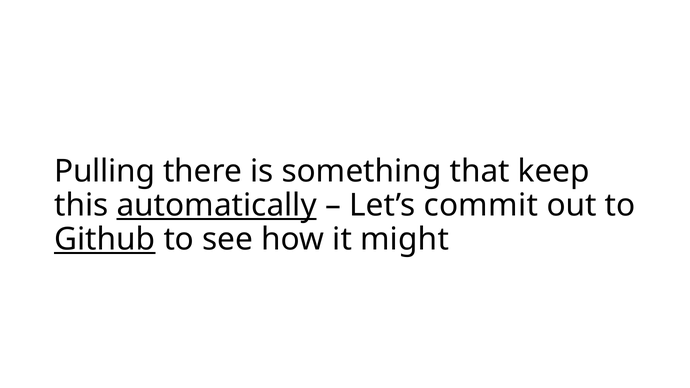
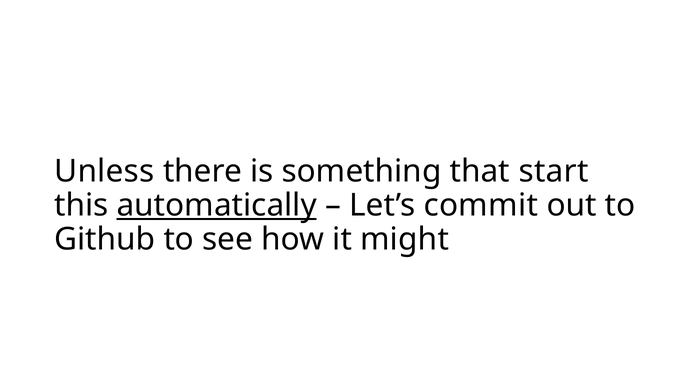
Pulling: Pulling -> Unless (104, 171)
keep: keep -> start (554, 171)
Github underline: present -> none (105, 240)
